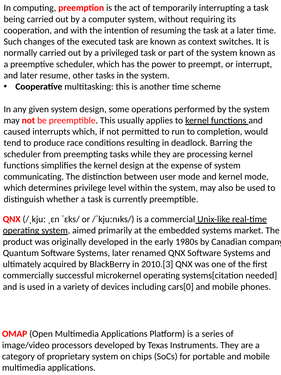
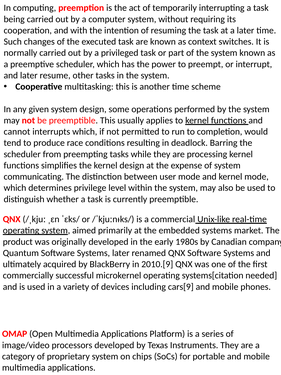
caused: caused -> cannot (17, 131)
2010.[3: 2010.[3 -> 2010.[9 (157, 264)
cars[0: cars[0 -> cars[9 (181, 286)
